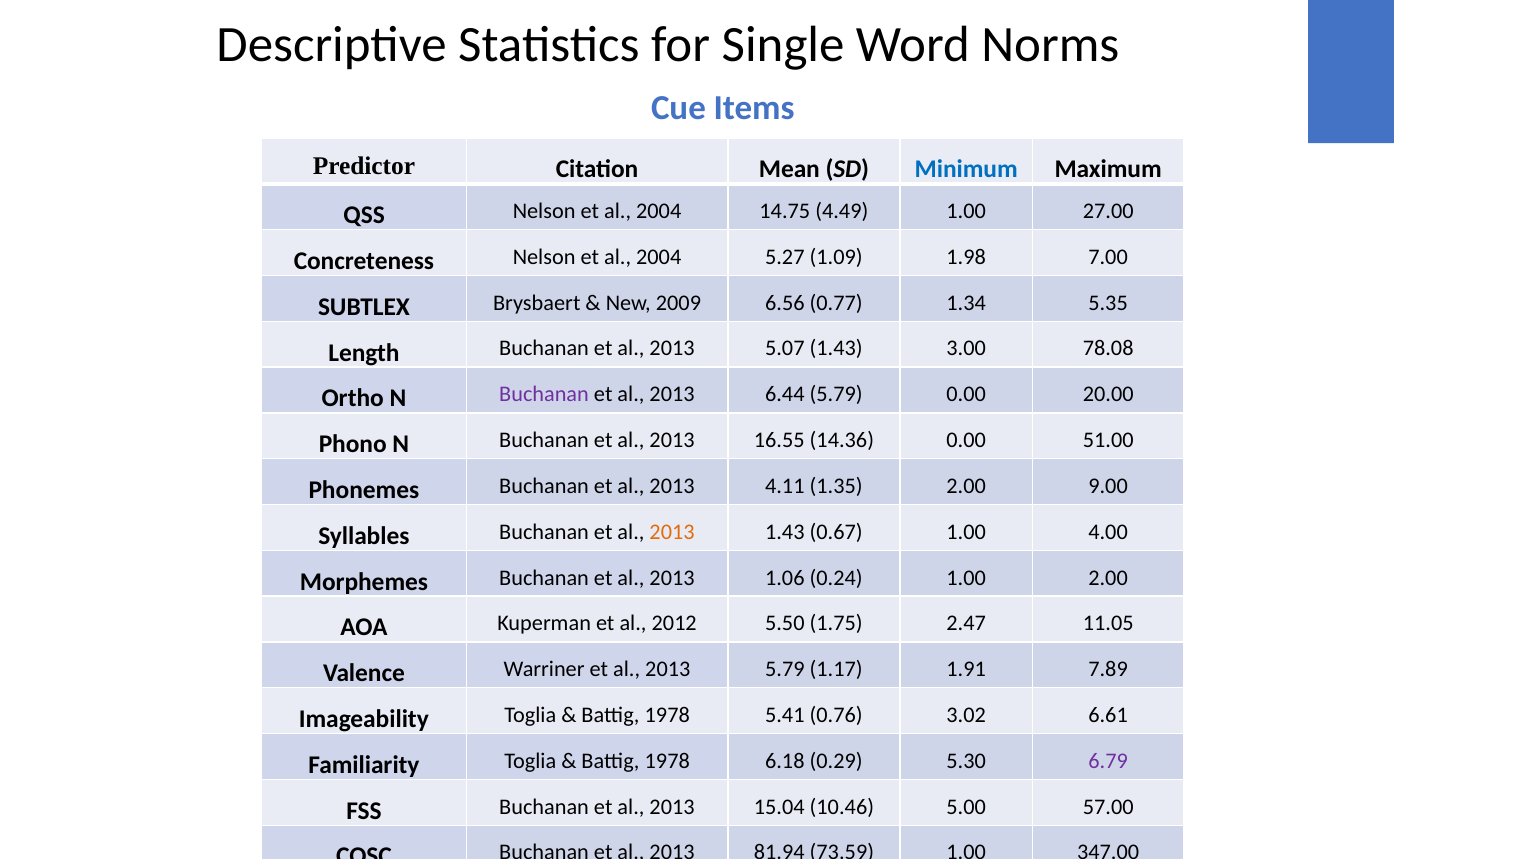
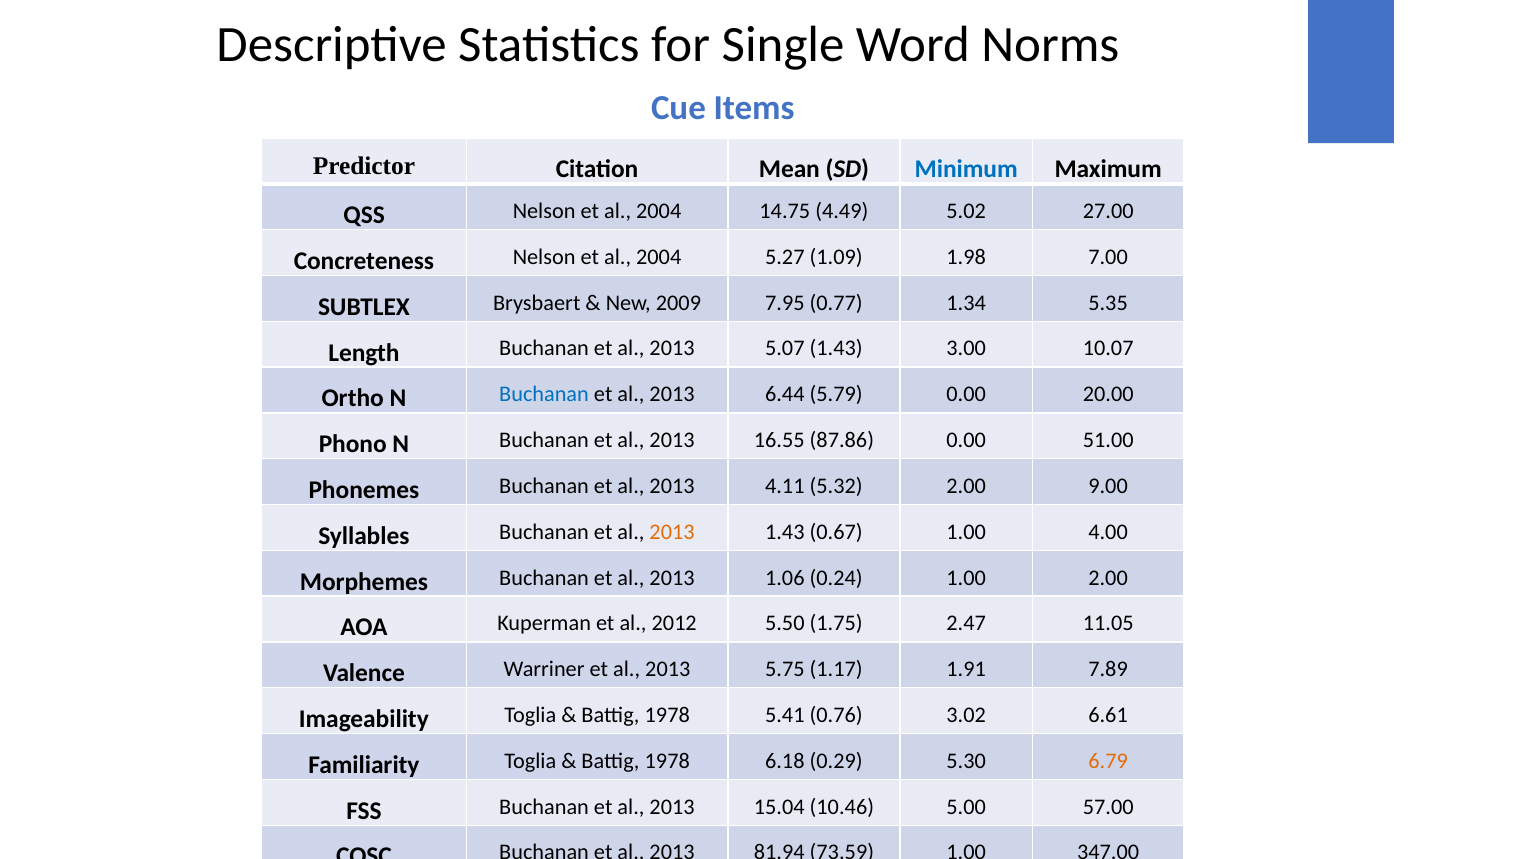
4.49 1.00: 1.00 -> 5.02 (966, 211)
6.56: 6.56 -> 7.95 (785, 303)
78.08: 78.08 -> 10.07 (1108, 349)
Buchanan colour: purple -> blue (544, 394)
14.36: 14.36 -> 87.86 (842, 440)
1.35: 1.35 -> 5.32 (836, 486)
2013 5.79: 5.79 -> 5.75 (785, 669)
6.79 colour: purple -> orange (1108, 761)
